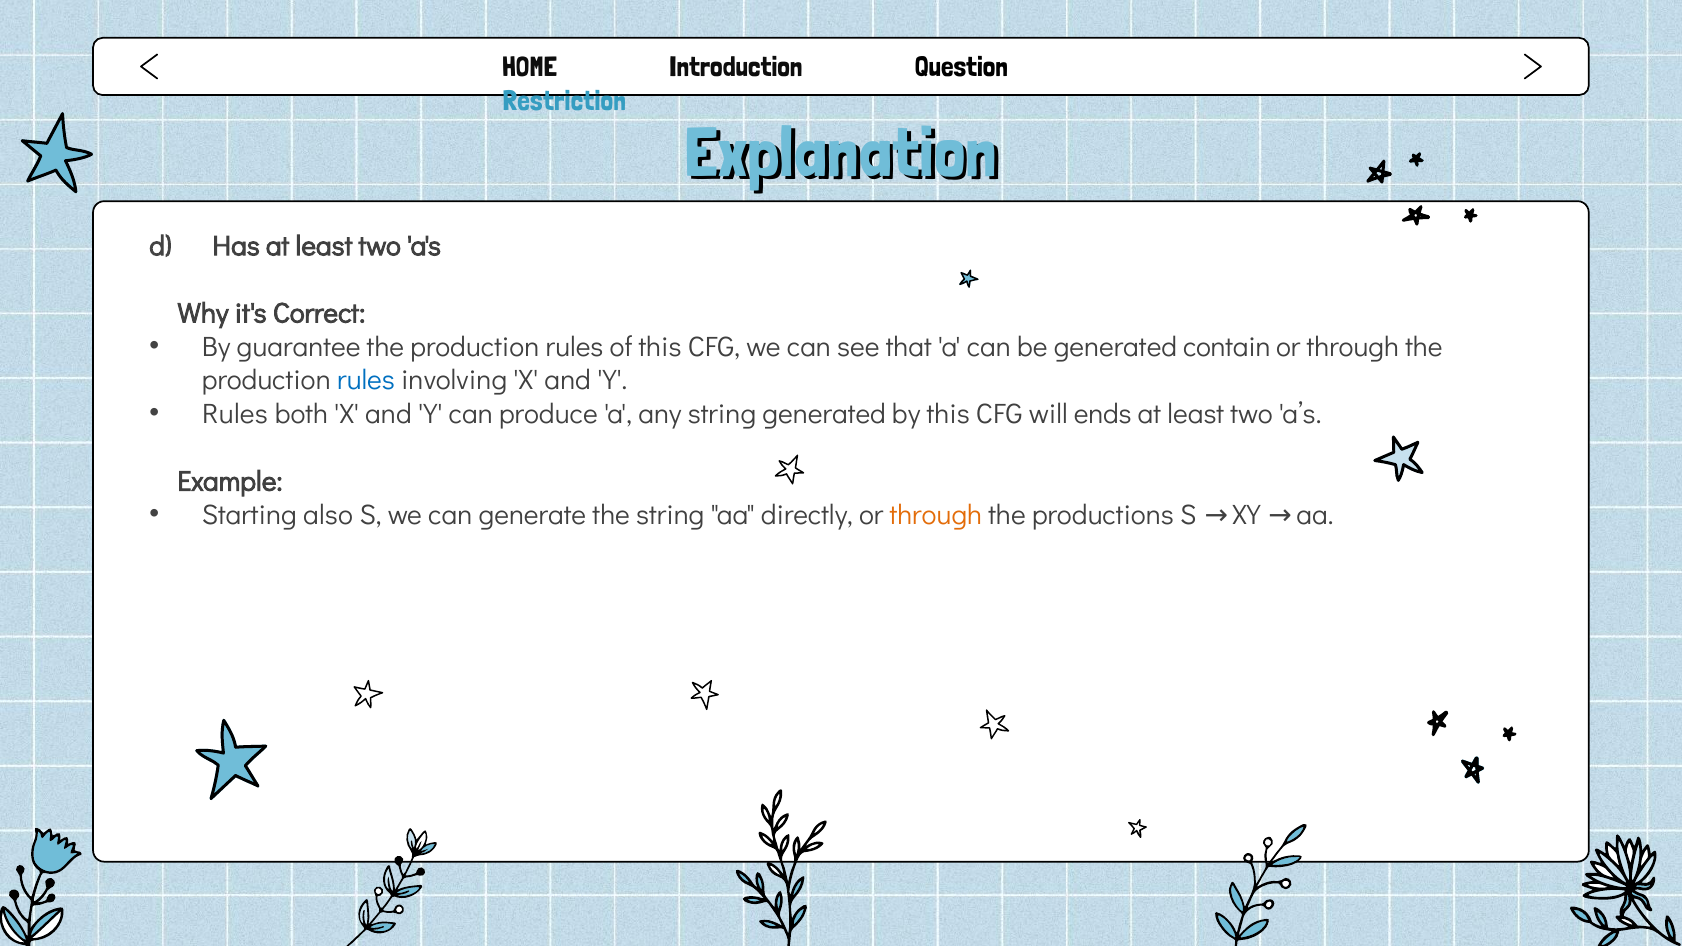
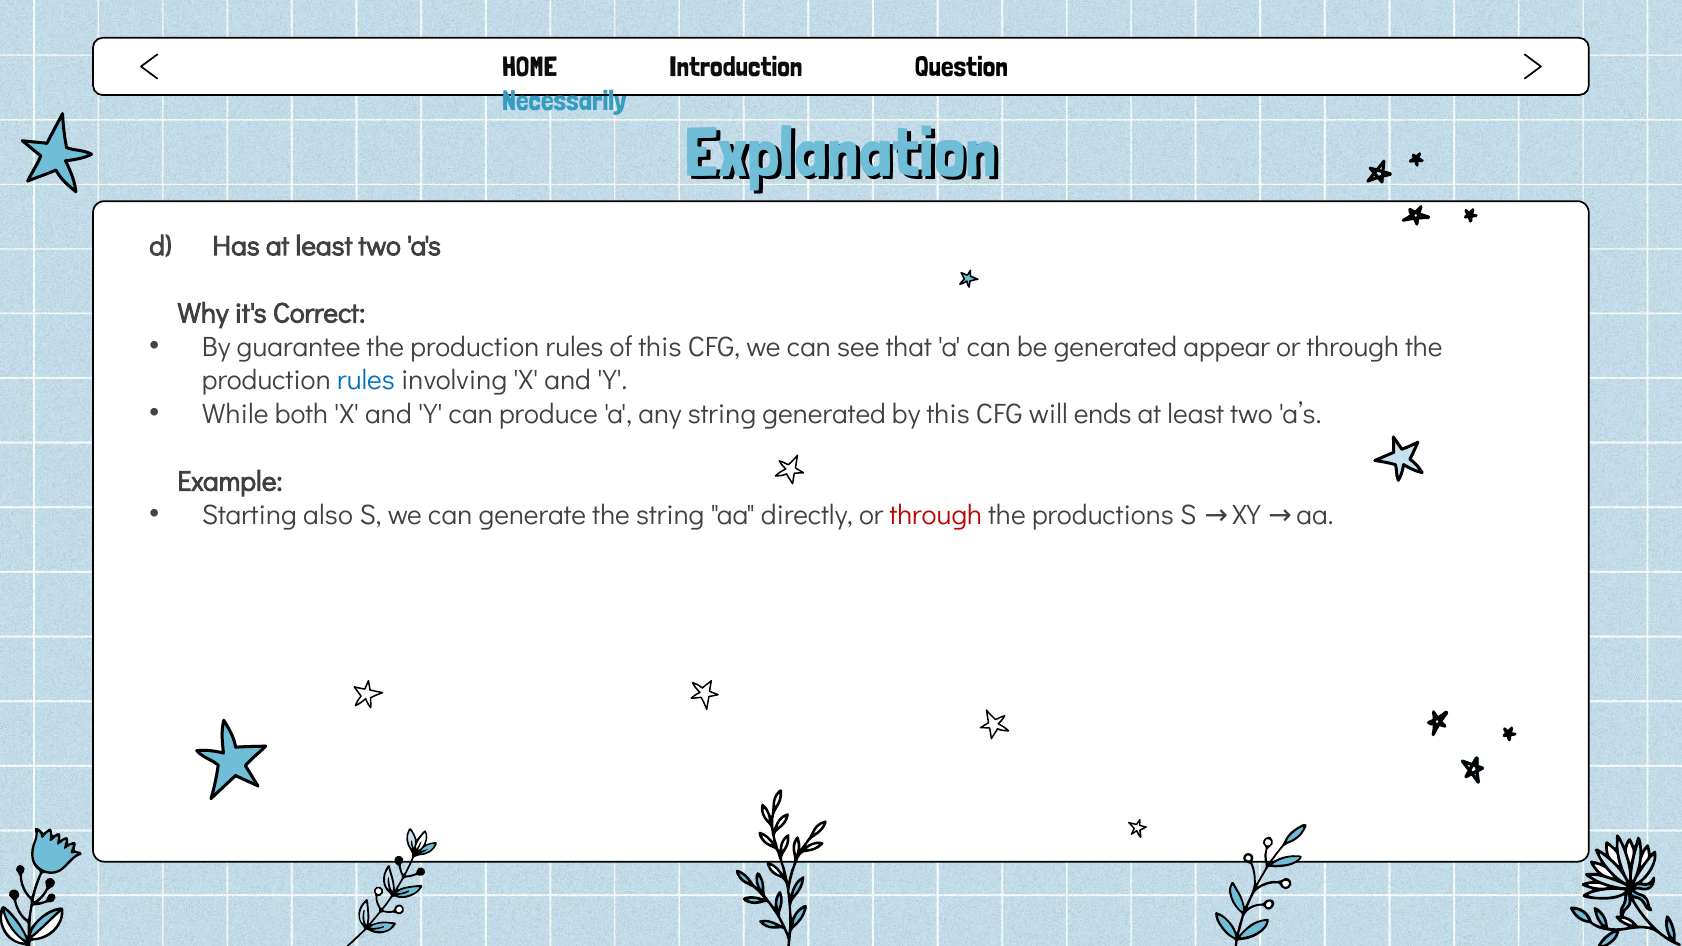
Restriction: Restriction -> Necessarily (564, 101)
contain: contain -> appear (1227, 347)
Rules: Rules -> While (235, 414)
through colour: orange -> red (936, 515)
